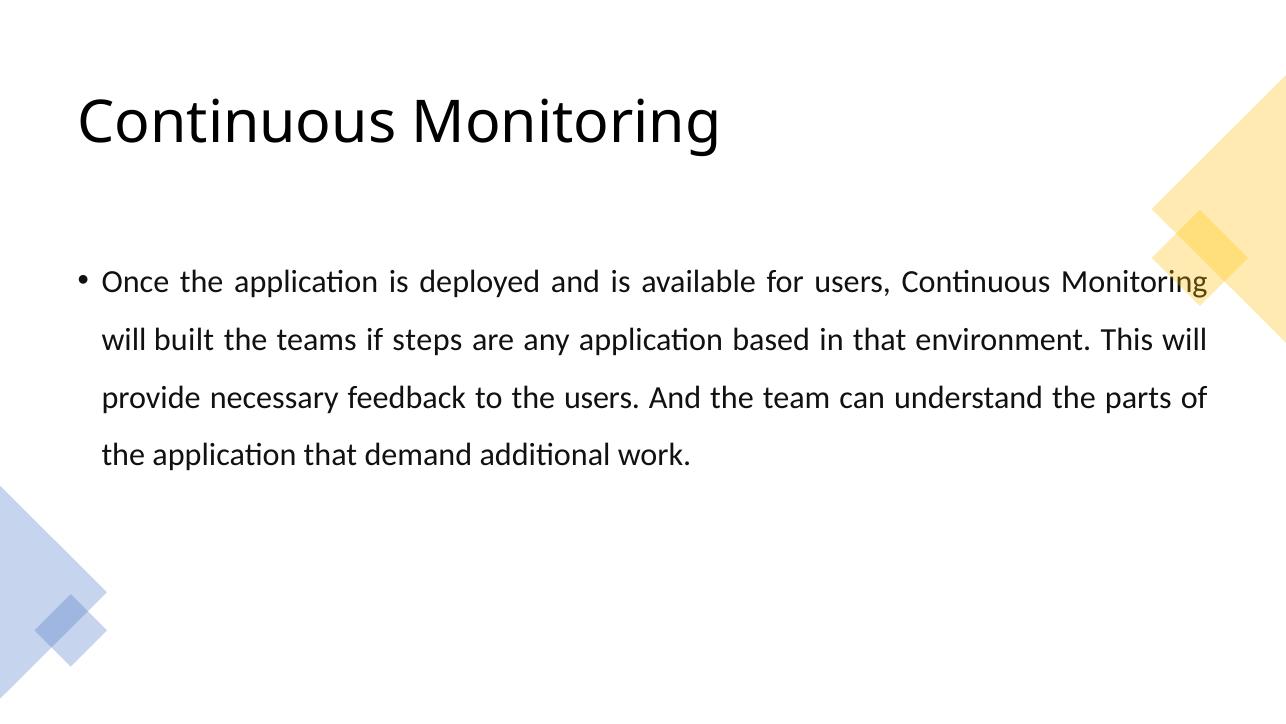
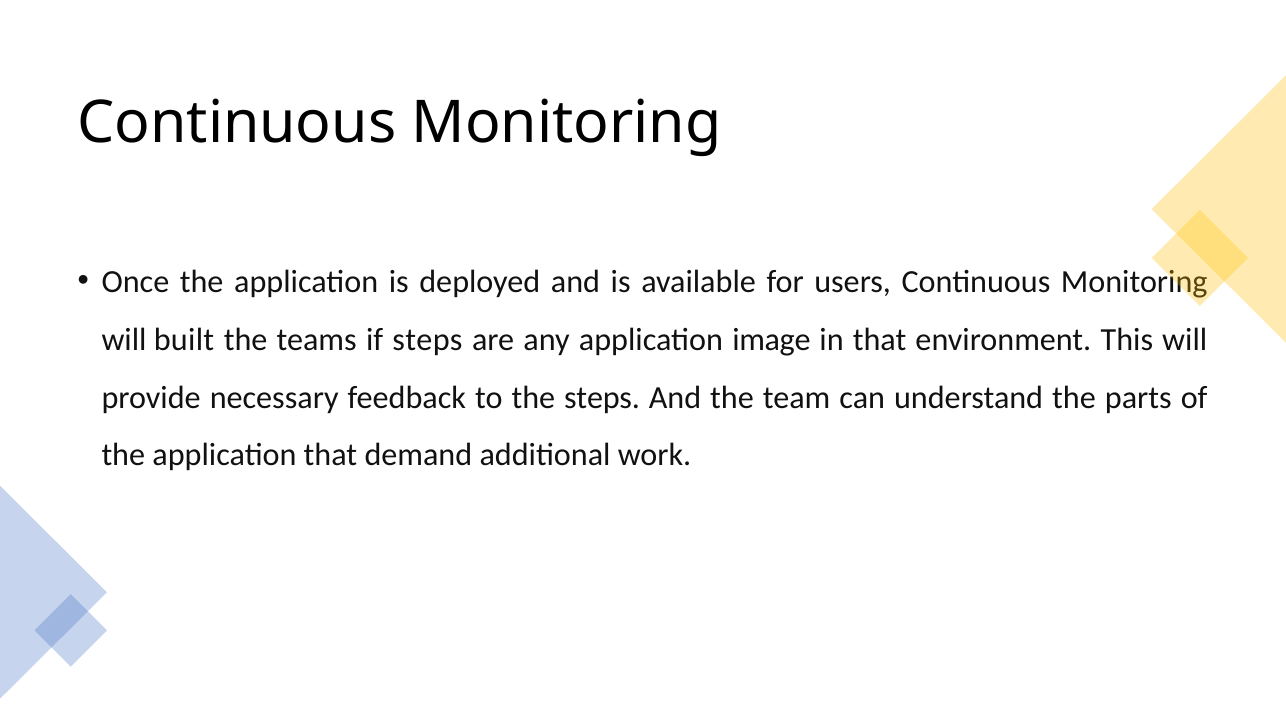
based: based -> image (771, 339)
the users: users -> steps (602, 397)
